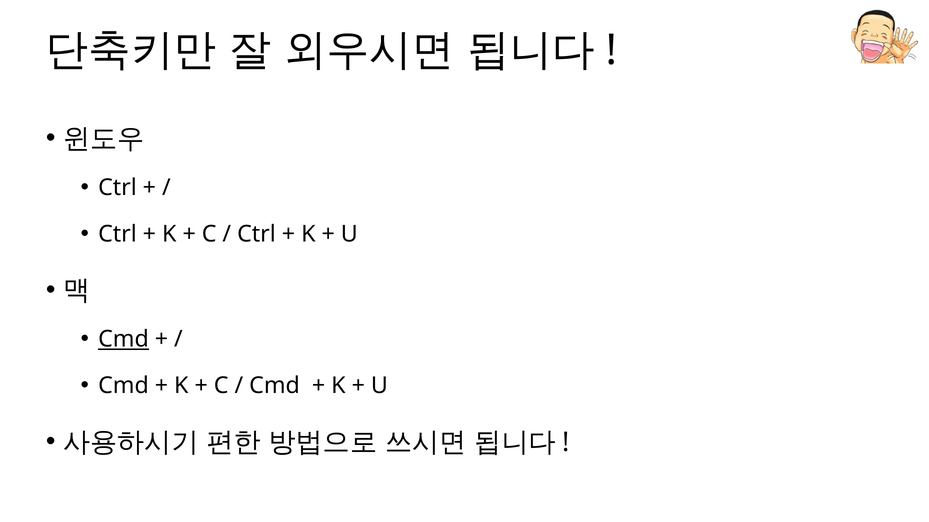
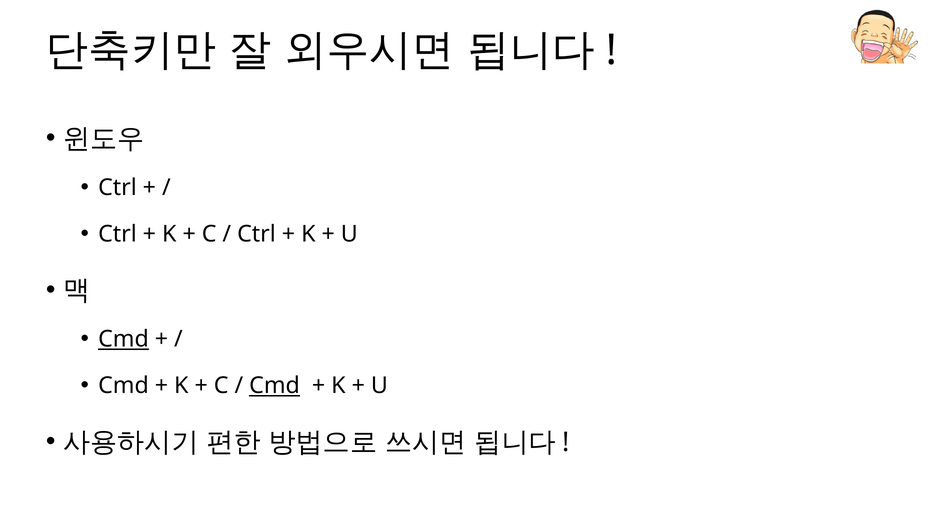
Cmd underline: none -> present (275, 386)
